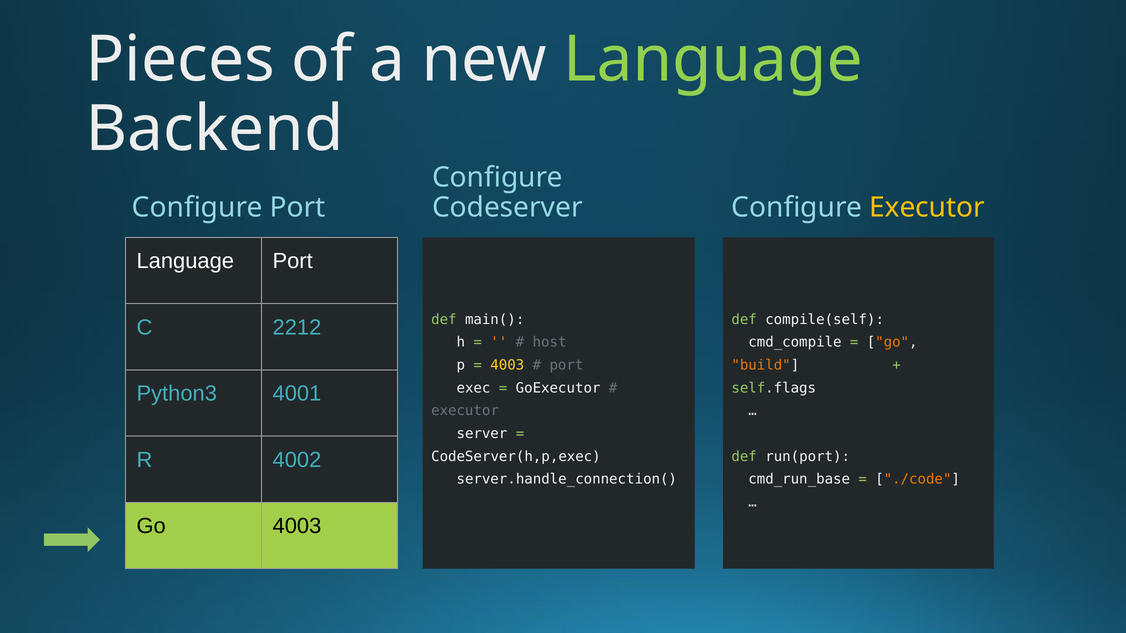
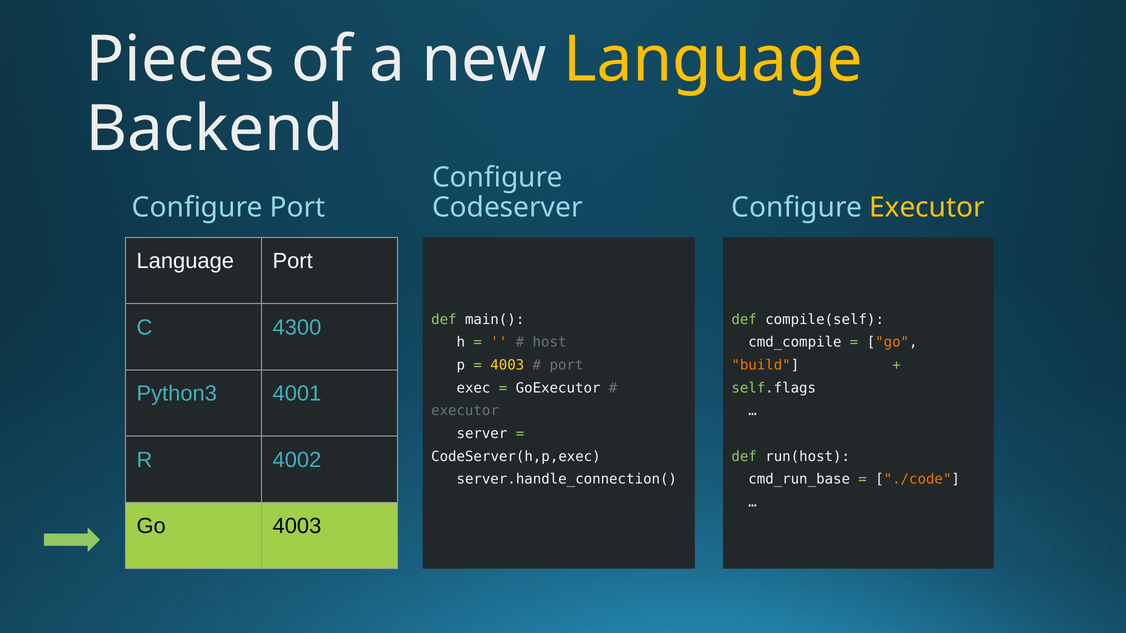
Language colour: light green -> yellow (713, 60)
2212: 2212 -> 4300 (297, 328)
run(port: run(port -> run(host (808, 457)
